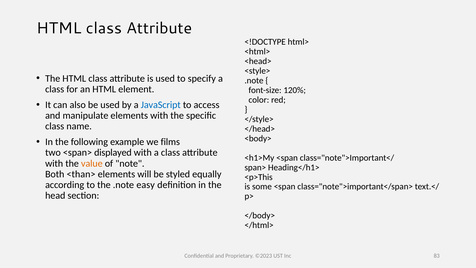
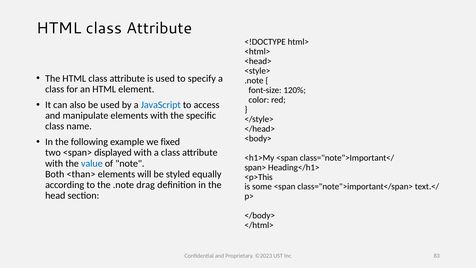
films: films -> fixed (170, 142)
value colour: orange -> blue (92, 163)
easy: easy -> drag (146, 185)
